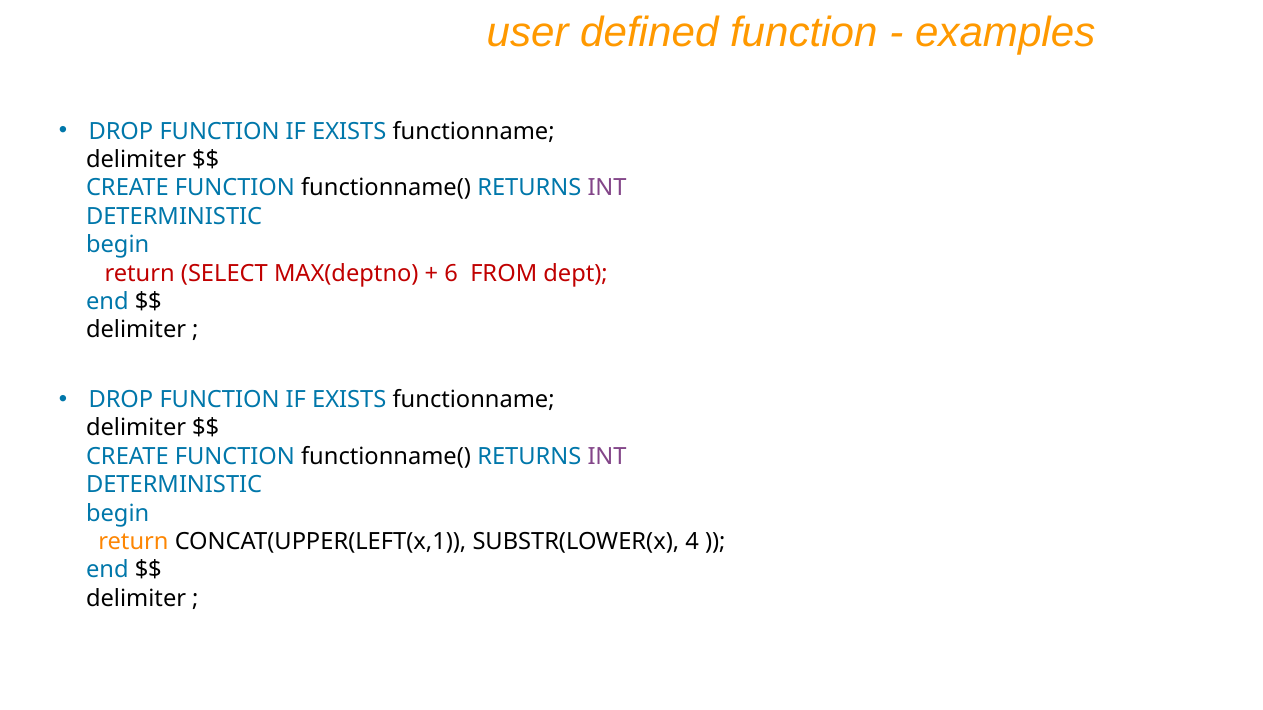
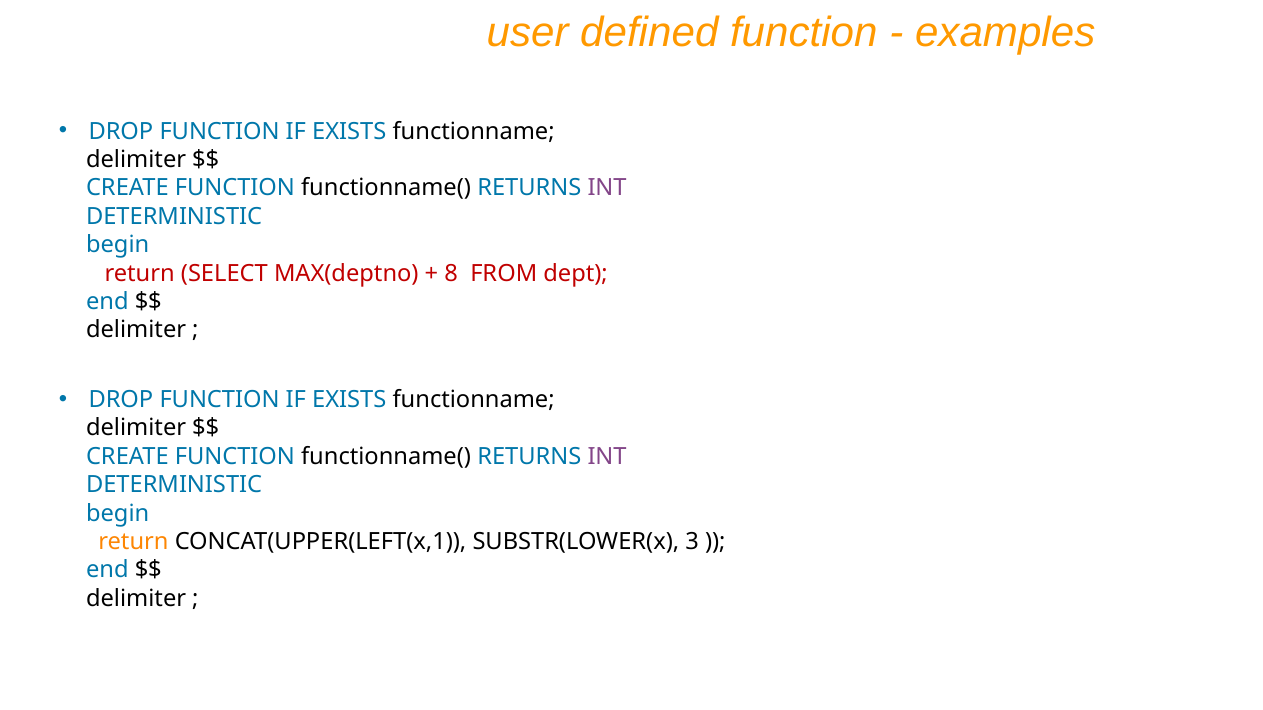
6: 6 -> 8 (451, 273)
4: 4 -> 3 (692, 542)
